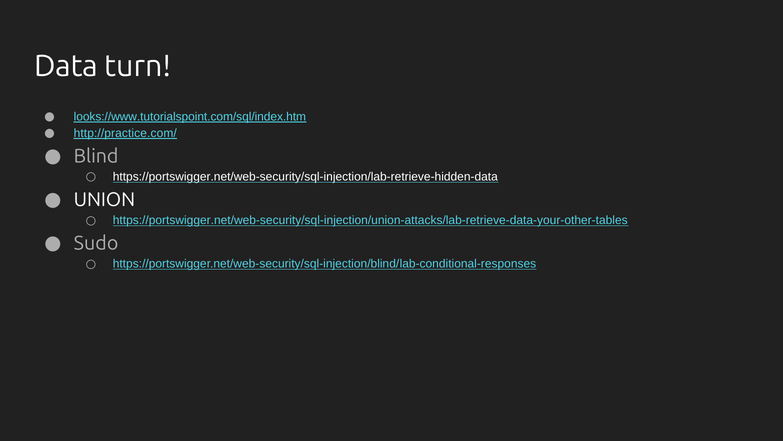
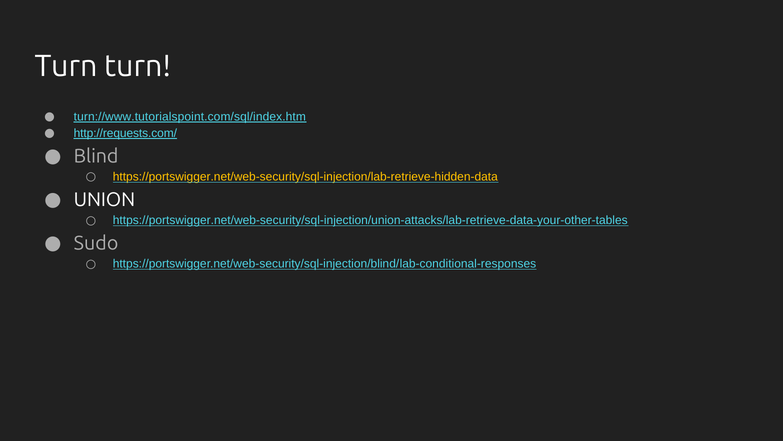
Data: Data -> Turn (66, 66)
looks://www.tutorialspoint.com/sql/index.htm: looks://www.tutorialspoint.com/sql/index.htm -> turn://www.tutorialspoint.com/sql/index.htm (190, 117)
http://practice.com/: http://practice.com/ -> http://requests.com/ (125, 133)
https://portswigger.net/web-security/sql-injection/lab-retrieve-hidden-data colour: white -> yellow (305, 177)
